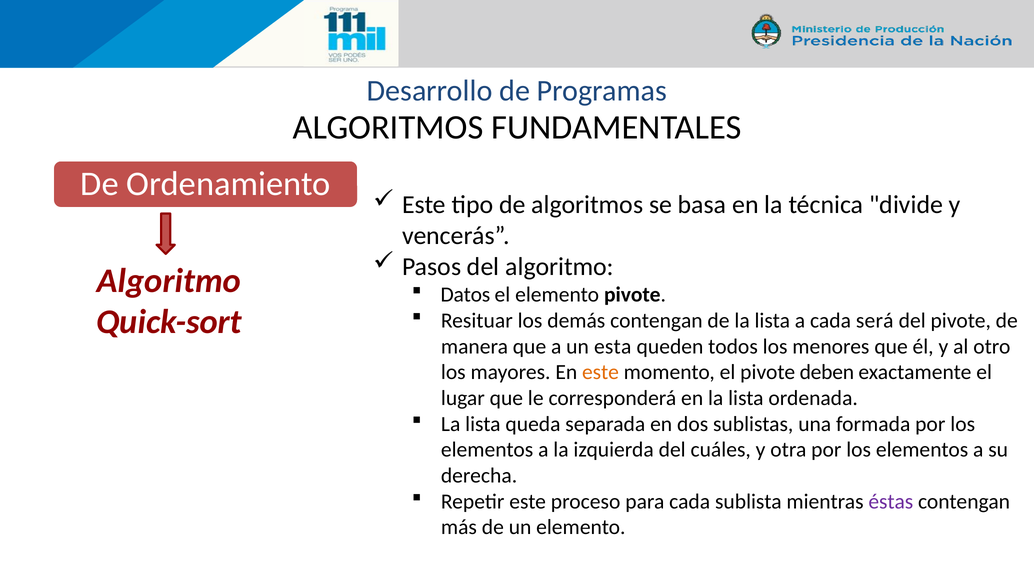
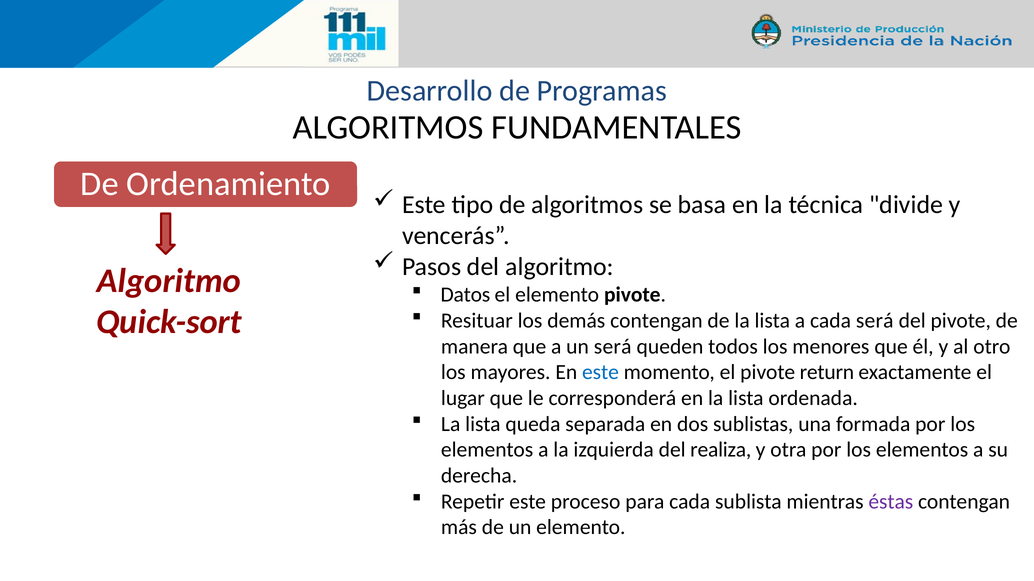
un esta: esta -> será (613, 347)
este colour: orange -> blue (601, 373)
deben: deben -> return (827, 373)
cuáles: cuáles -> realiza (721, 450)
